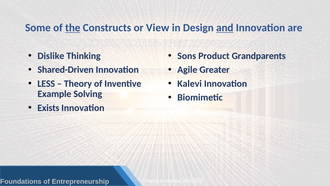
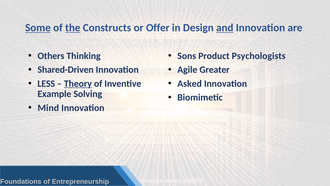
Some underline: none -> present (38, 28)
View: View -> Offer (158, 28)
Dislike: Dislike -> Others (51, 56)
Grandparents: Grandparents -> Psychologists (259, 56)
Theory underline: none -> present (78, 83)
Kalevi: Kalevi -> Asked (190, 83)
Exists: Exists -> Mind (48, 108)
